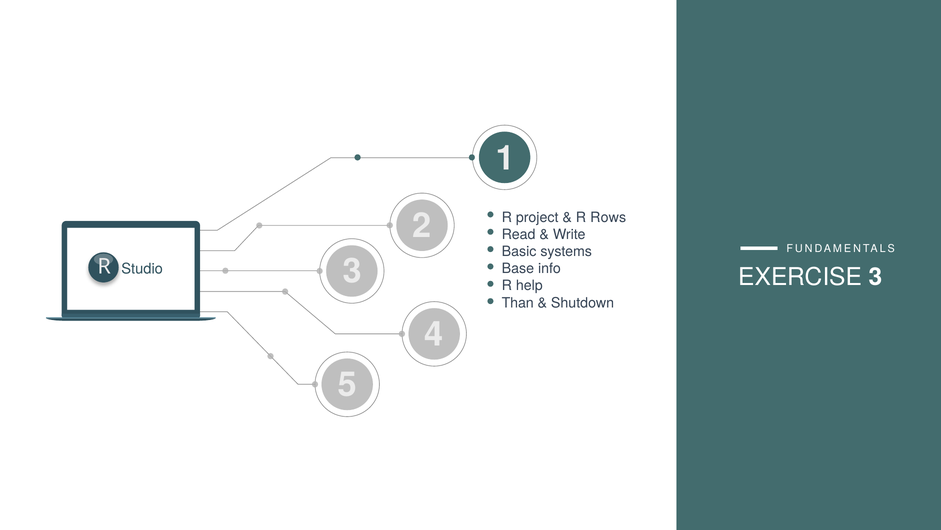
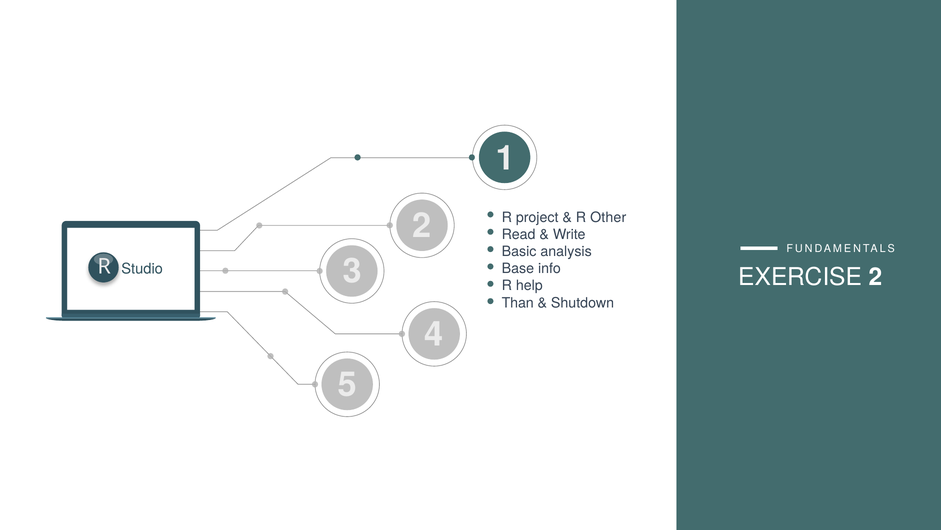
Rows: Rows -> Other (608, 217)
systems: systems -> analysis (566, 251)
EXERCISE 3: 3 -> 2 (876, 277)
